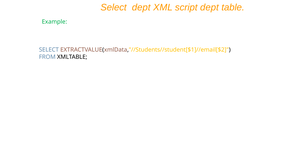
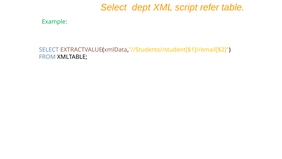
script dept: dept -> refer (210, 7)
